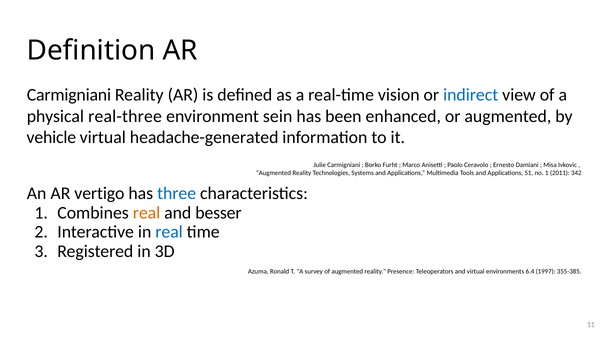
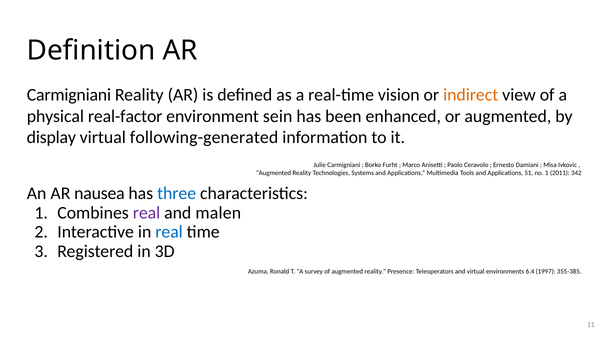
indirect colour: blue -> orange (471, 95)
real-three: real-three -> real-factor (125, 116)
vehicle: vehicle -> display (51, 137)
headache-generated: headache-generated -> following-generated (204, 137)
vertigo: vertigo -> nausea (99, 193)
real colour: orange -> purple (147, 212)
besser: besser -> malen (218, 212)
